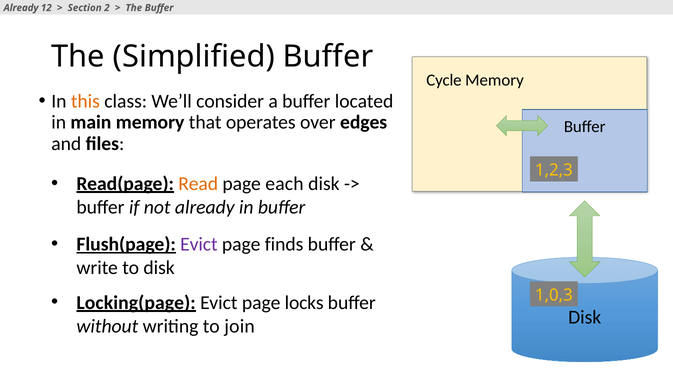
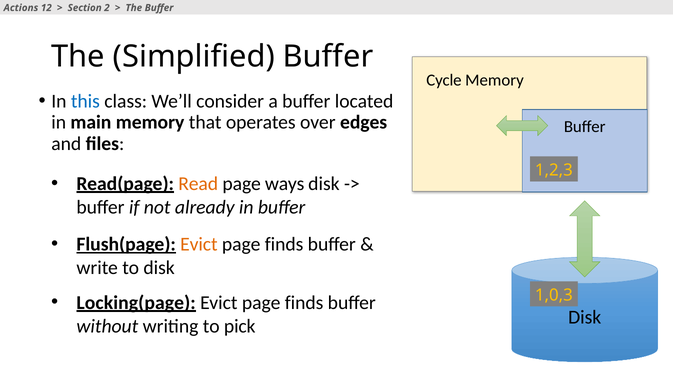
Already: Already -> Actions (21, 8)
this colour: orange -> blue (85, 101)
each: each -> ways (285, 184)
Evict colour: purple -> orange (199, 245)
locks: locks -> finds (304, 303)
join: join -> pick (240, 327)
